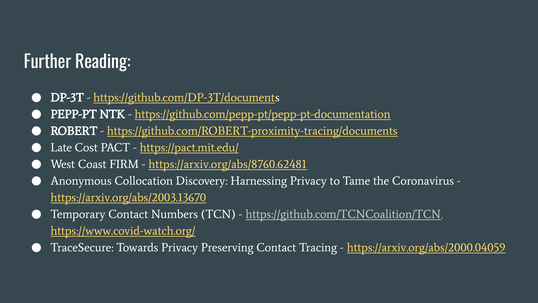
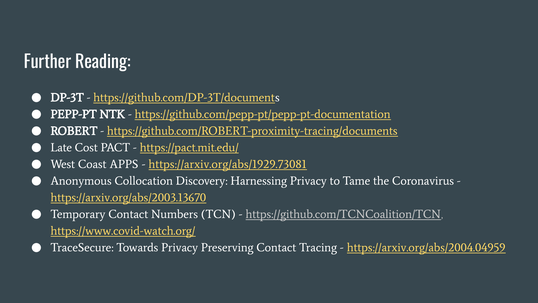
FIRM: FIRM -> APPS (124, 164)
https://arxiv.org/abs/8760.62481: https://arxiv.org/abs/8760.62481 -> https://arxiv.org/abs/1929.73081 (228, 164)
https://arxiv.org/abs/2000.04059: https://arxiv.org/abs/2000.04059 -> https://arxiv.org/abs/2004.04959 (426, 247)
